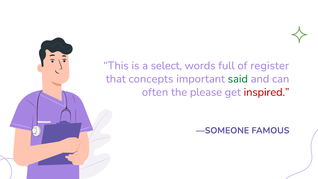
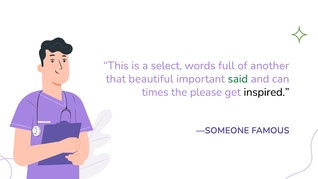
register: register -> another (270, 66)
concepts: concepts -> beautiful (151, 79)
often: often -> times (155, 92)
inspired colour: red -> black (266, 92)
